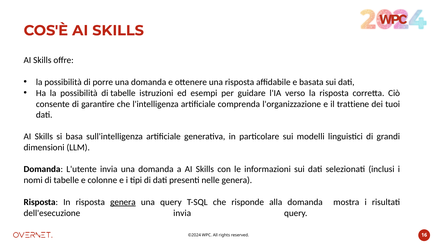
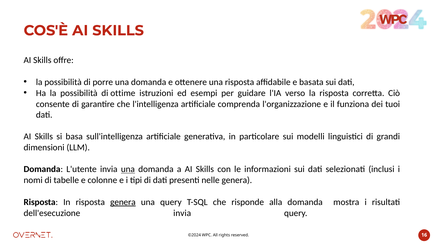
possibilità di tabelle: tabelle -> ottime (123, 93)
trattiene: trattiene -> funziona (353, 104)
una underline: none -> present (128, 169)
